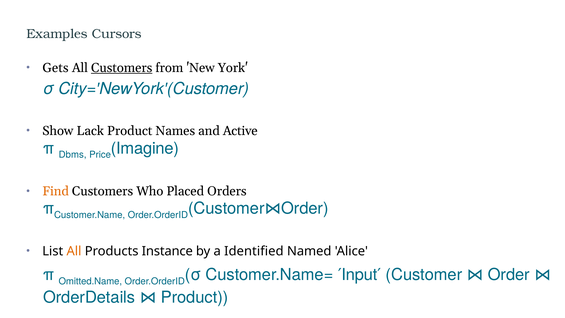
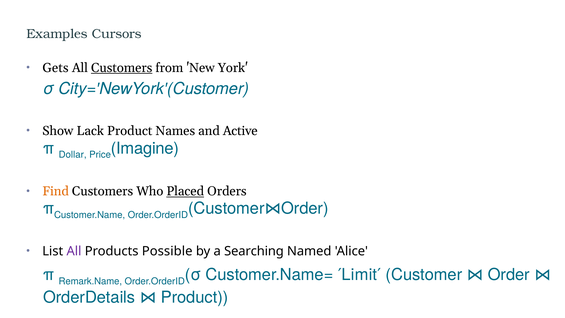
Dbms: Dbms -> Dollar (73, 155)
Placed underline: none -> present (185, 191)
All colour: orange -> purple (74, 251)
Instance: Instance -> Possible (167, 251)
Identified: Identified -> Searching (254, 251)
Omitted.Name: Omitted.Name -> Remark.Name (90, 281)
Input: Input -> Limit (359, 275)
